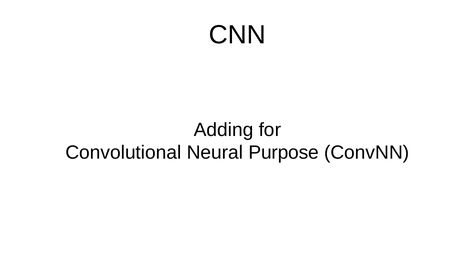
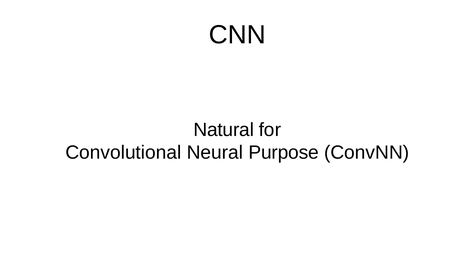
Adding: Adding -> Natural (224, 130)
